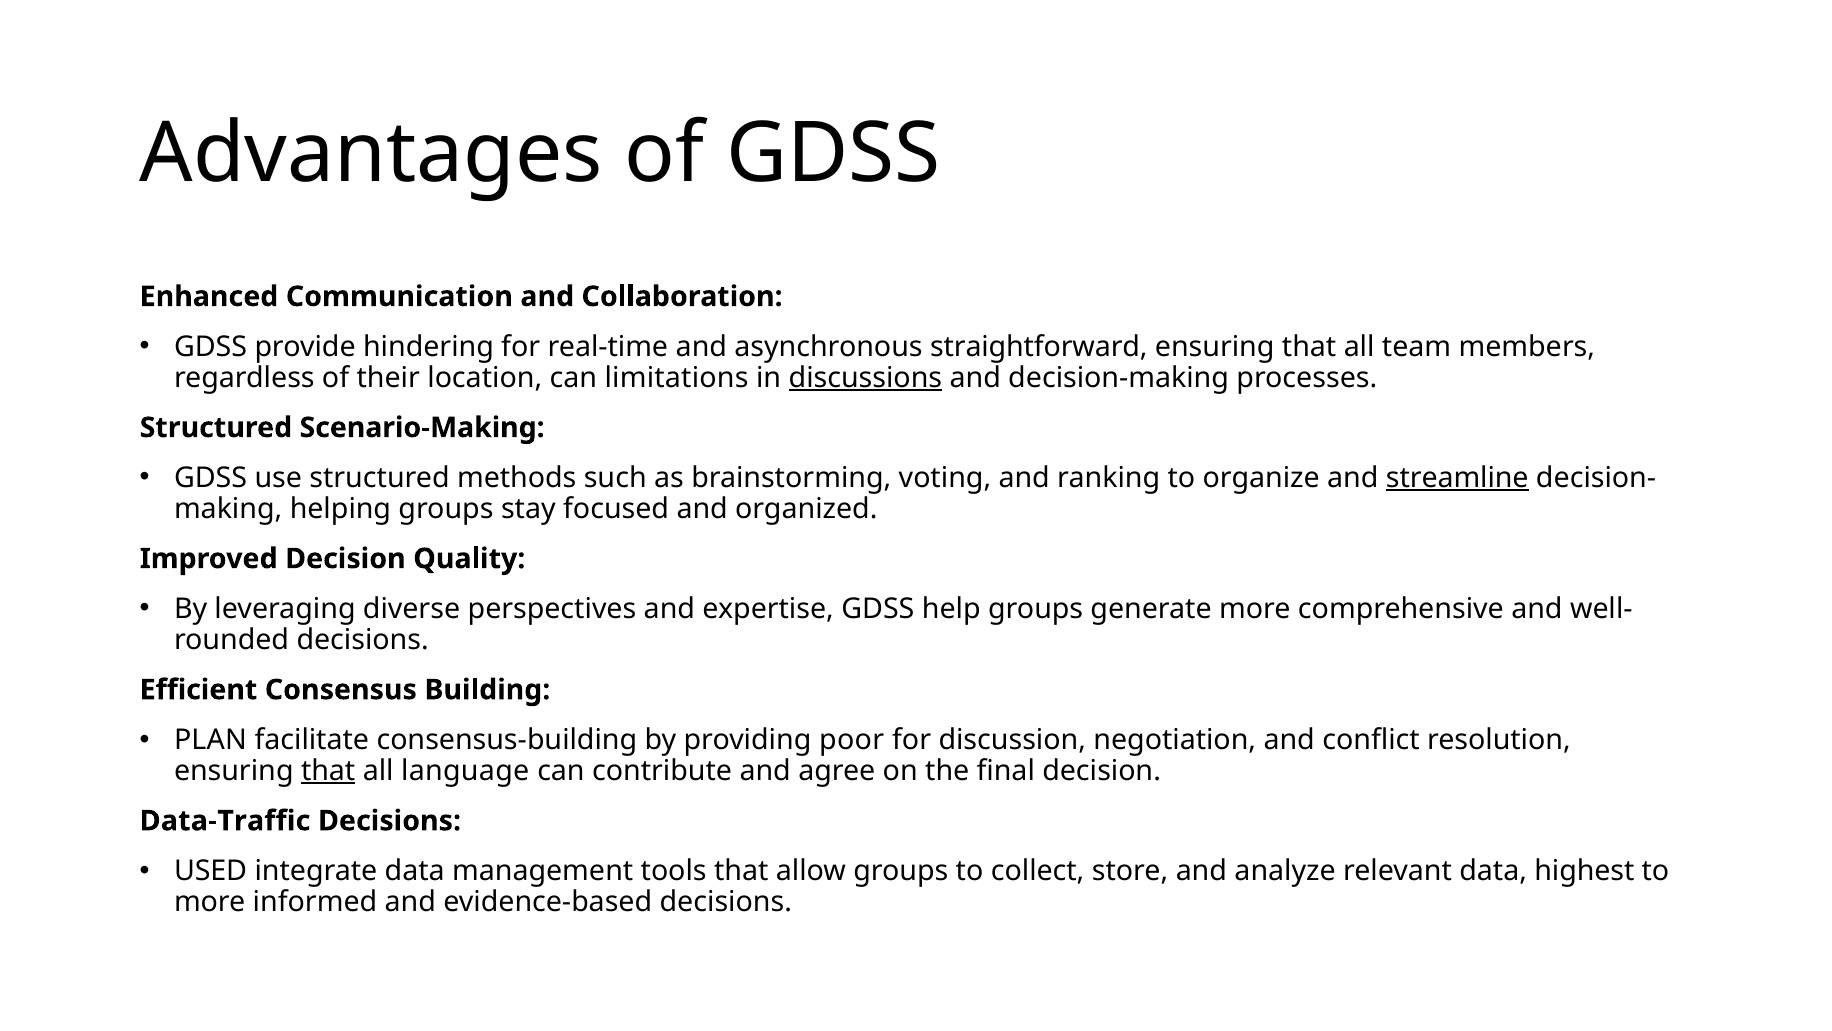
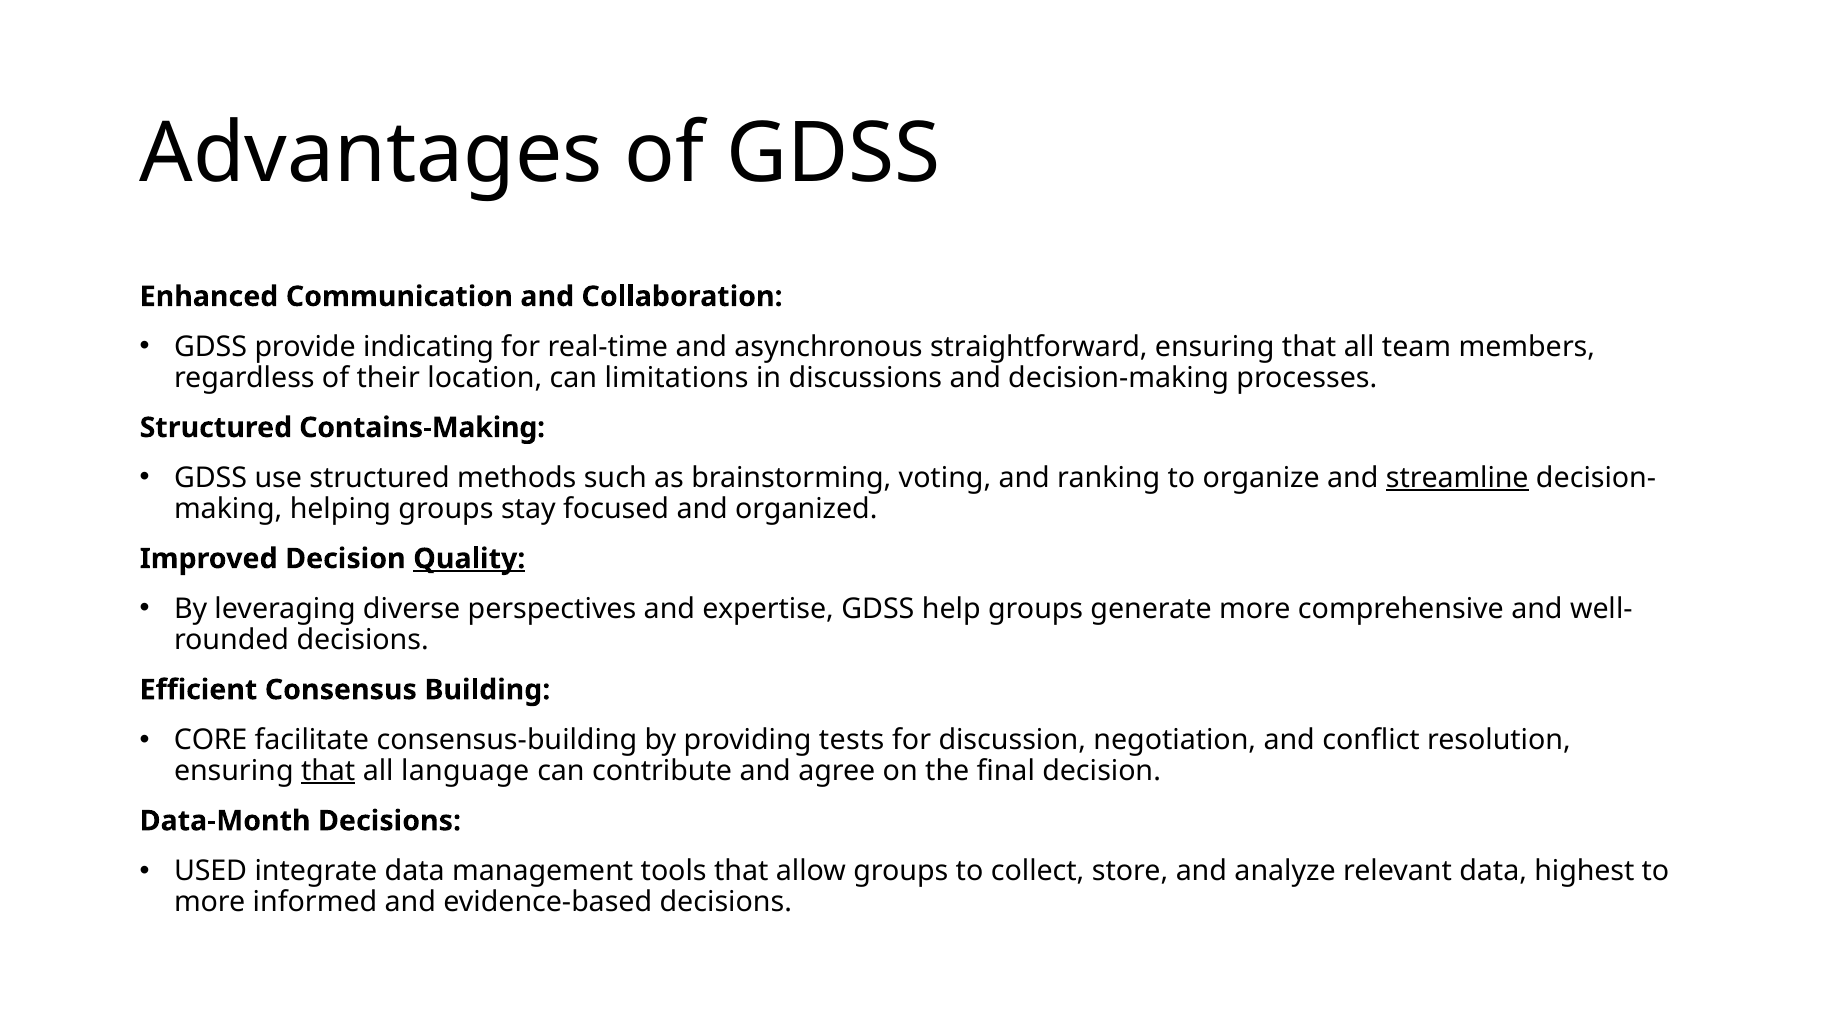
hindering: hindering -> indicating (429, 346)
discussions underline: present -> none (865, 377)
Scenario-Making: Scenario-Making -> Contains-Making (422, 427)
Quality underline: none -> present (469, 558)
PLAN: PLAN -> CORE (211, 740)
poor: poor -> tests (852, 740)
Data-Traffic: Data-Traffic -> Data-Month (225, 821)
